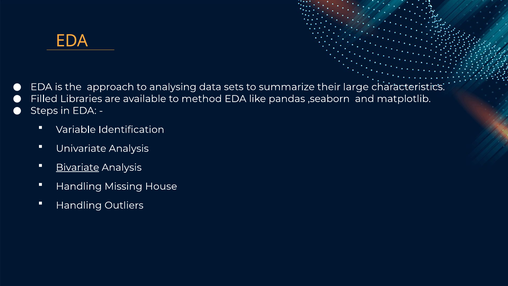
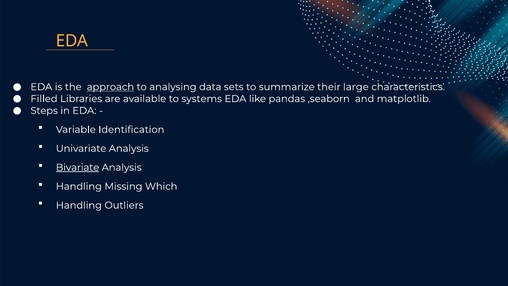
approach underline: none -> present (110, 87)
method: method -> systems (202, 99)
House: House -> Which (161, 186)
